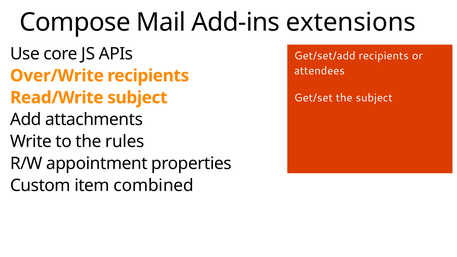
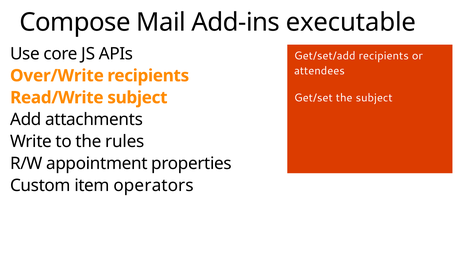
extensions: extensions -> executable (351, 22)
combined: combined -> operators (154, 185)
